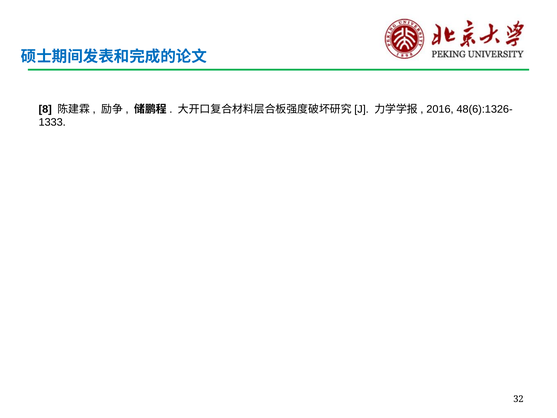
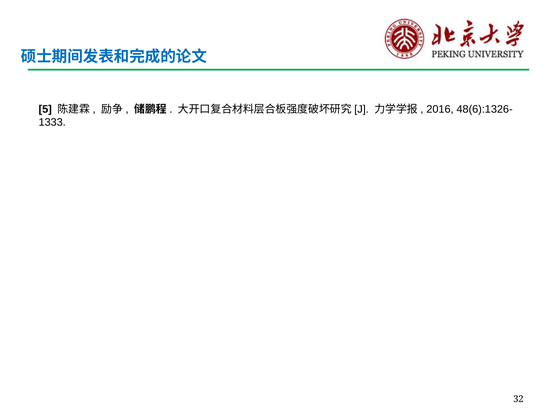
8: 8 -> 5 (45, 109)
